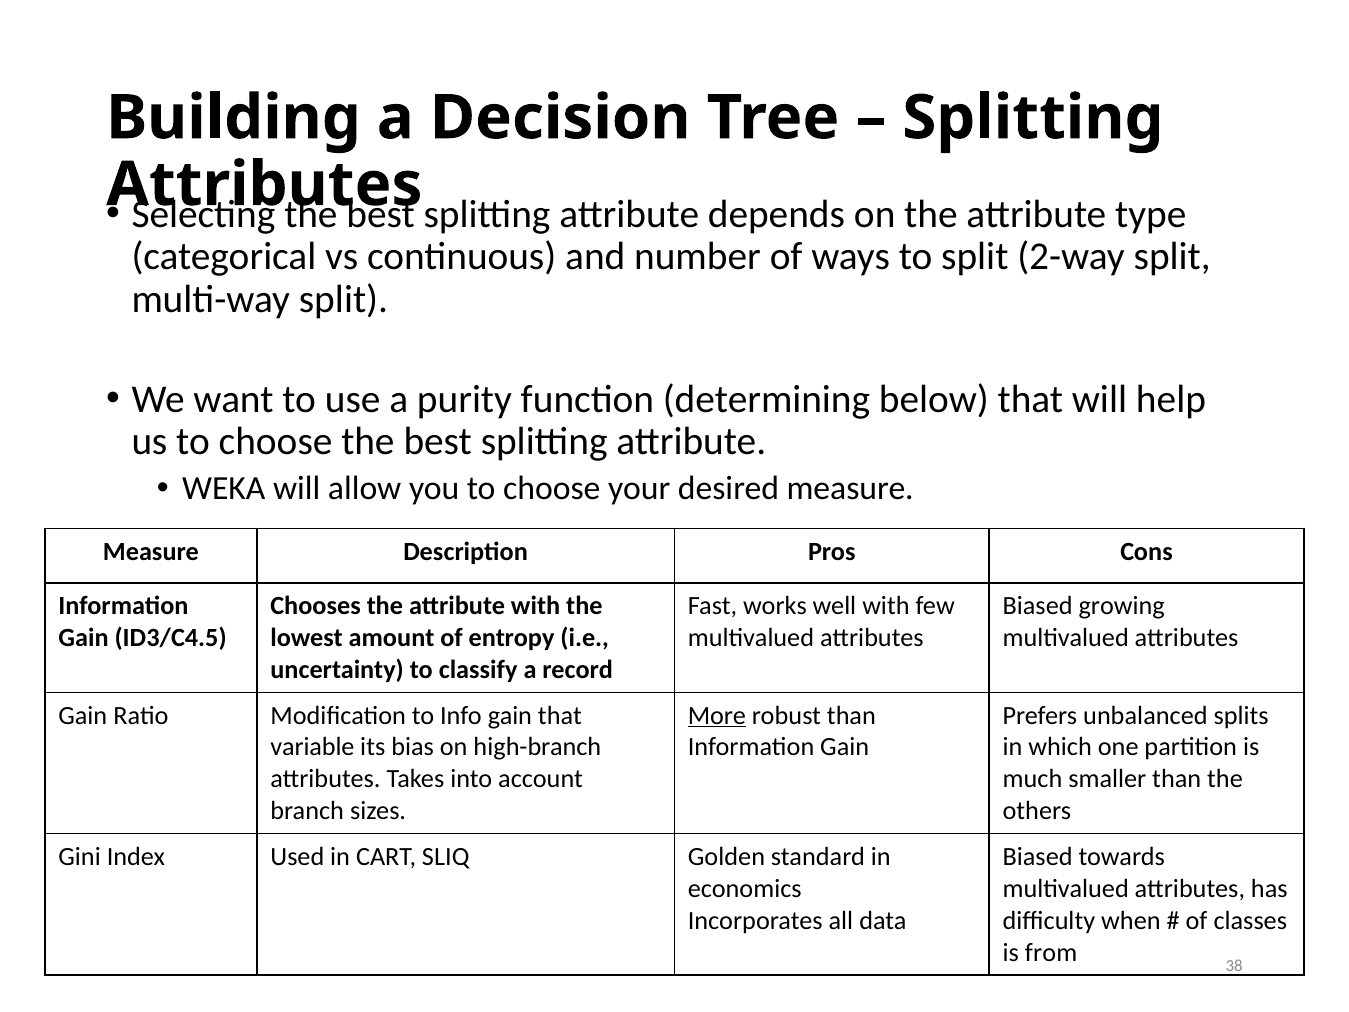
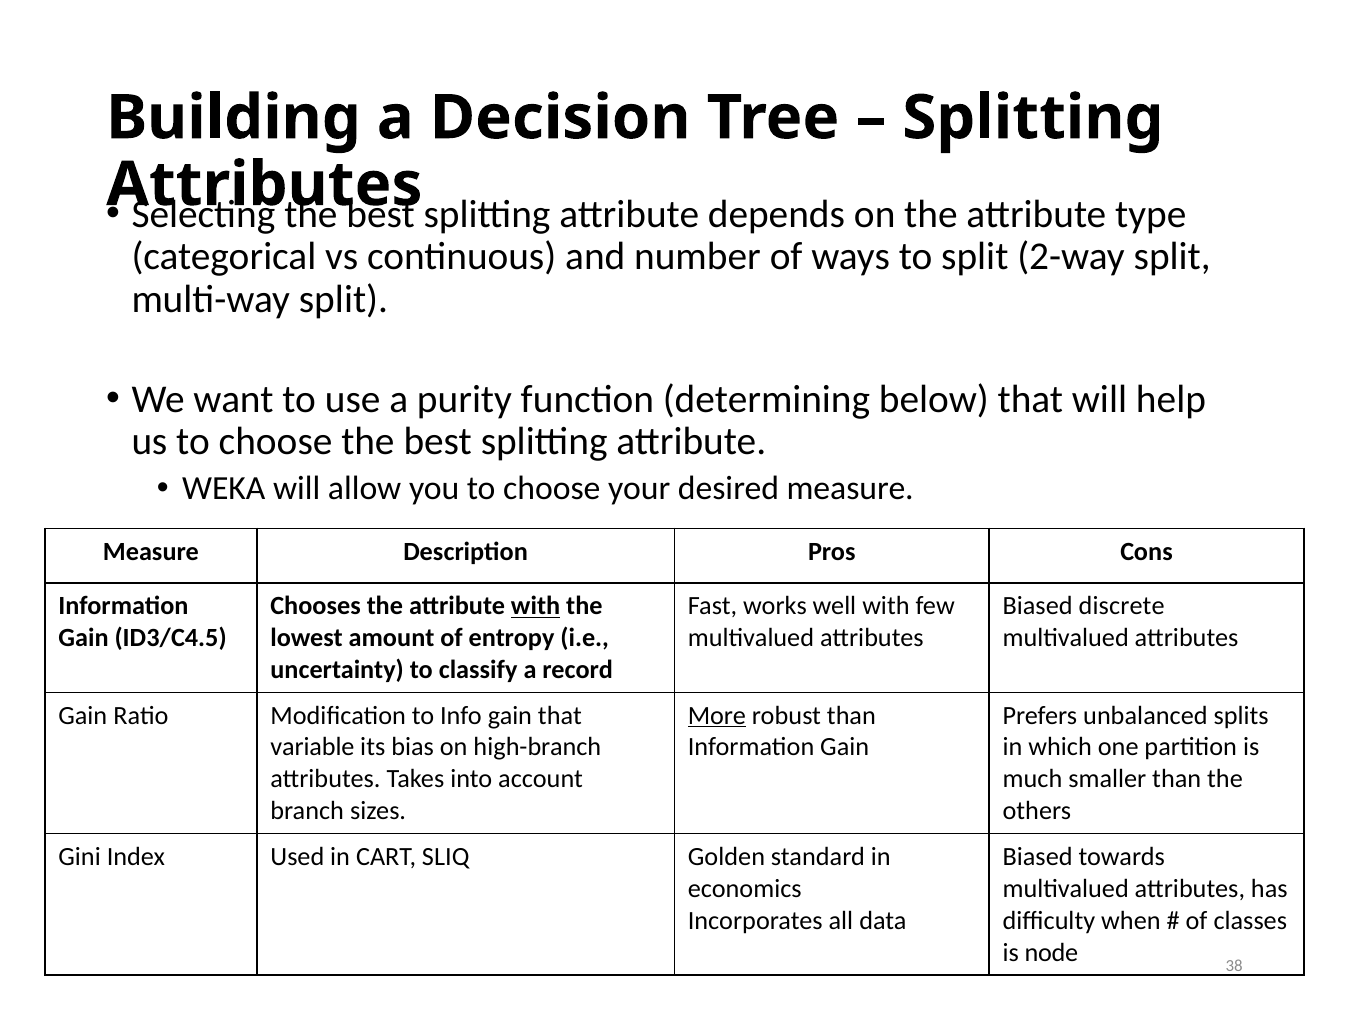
with underline: none -> present (536, 606)
growing: growing -> discrete (1122, 606)
from: from -> node (1051, 952)
